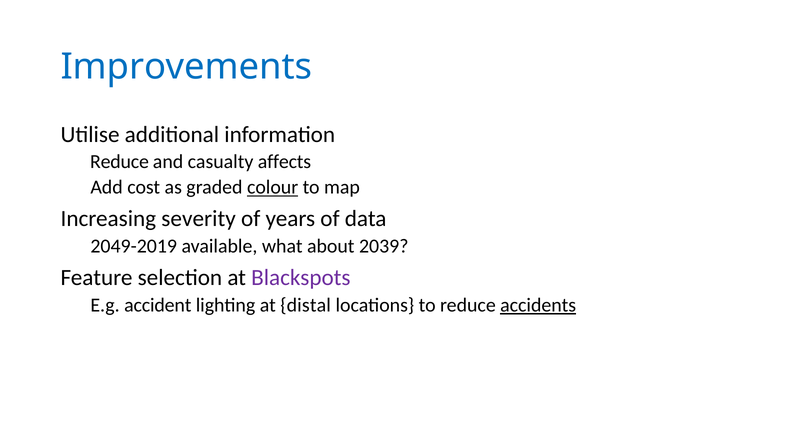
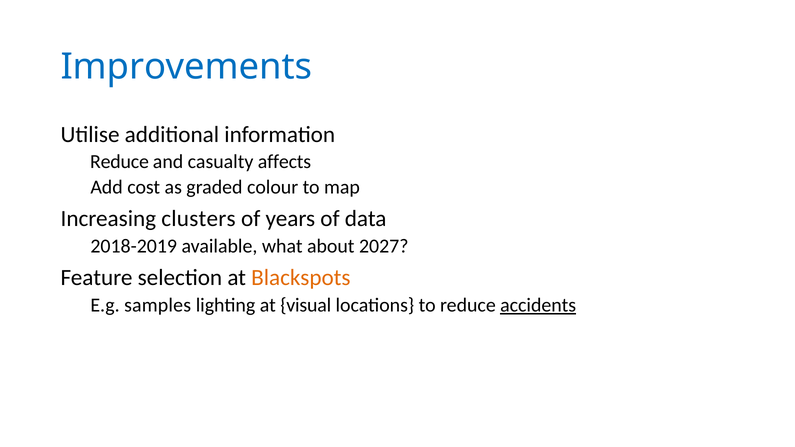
colour underline: present -> none (273, 187)
severity: severity -> clusters (198, 219)
2049-2019: 2049-2019 -> 2018-2019 (134, 246)
2039: 2039 -> 2027 (384, 246)
Blackspots colour: purple -> orange (301, 278)
accident: accident -> samples (158, 305)
distal: distal -> visual (306, 305)
